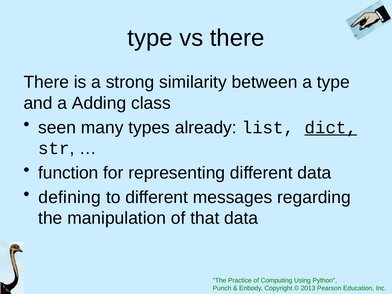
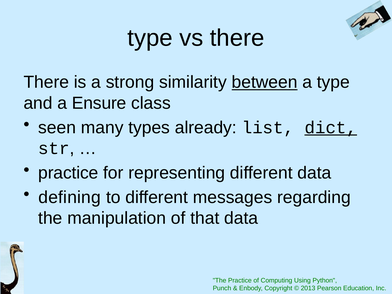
between underline: none -> present (265, 82)
Adding: Adding -> Ensure (99, 103)
function: function -> practice (68, 173)
